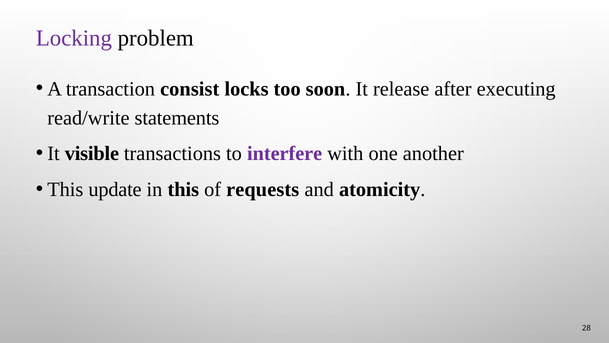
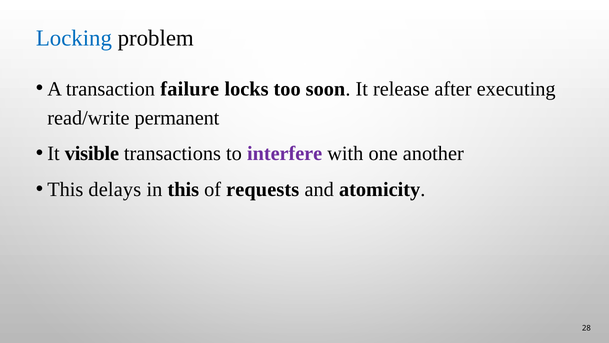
Locking colour: purple -> blue (74, 38)
consist: consist -> failure (190, 89)
statements: statements -> permanent (177, 118)
update: update -> delays (115, 189)
